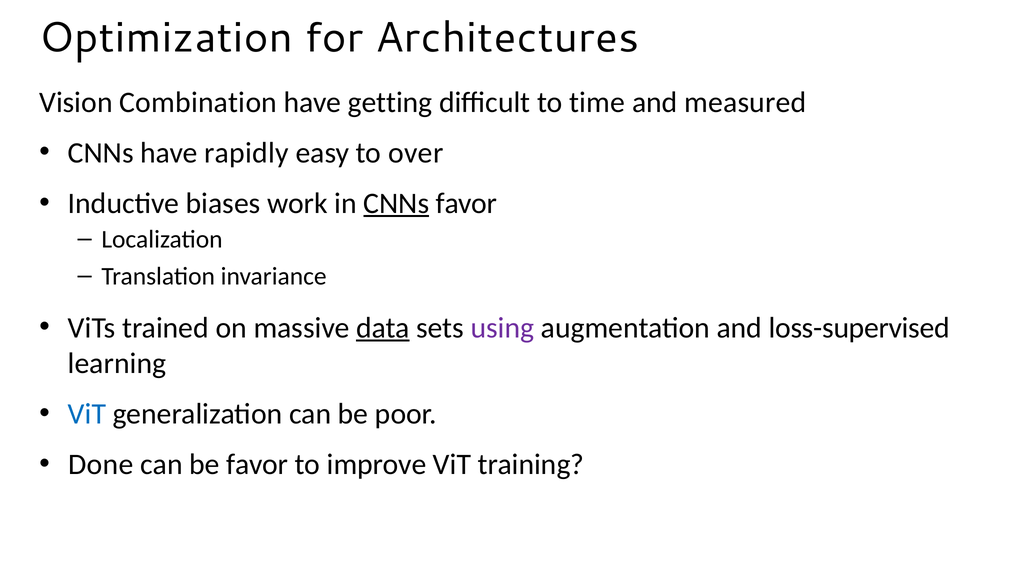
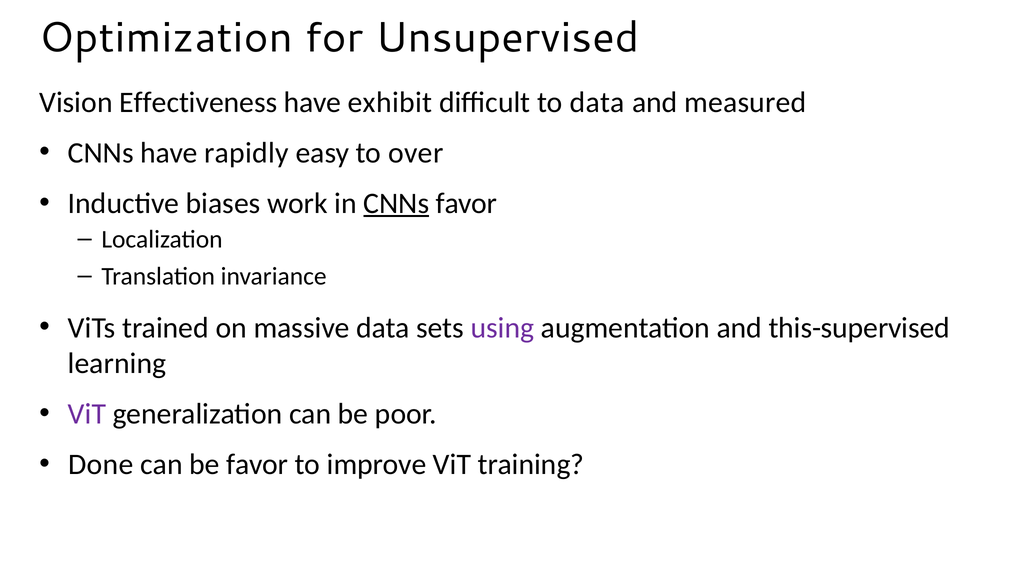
Architectures: Architectures -> Unsupervised (507, 38)
Combination: Combination -> Effectiveness (198, 102)
getting: getting -> exhibit (390, 102)
to time: time -> data (597, 102)
data underline: present -> none (383, 328)
loss-supervised: loss-supervised -> this-supervised (859, 328)
ViT colour: blue -> purple (87, 414)
